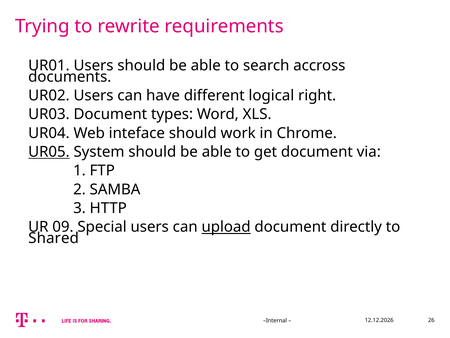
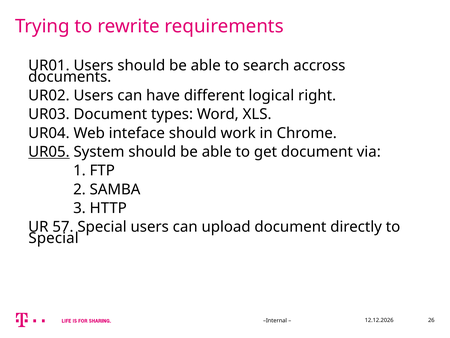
09: 09 -> 57 (63, 227)
upload underline: present -> none (226, 227)
Shared: Shared -> Special (54, 238)
